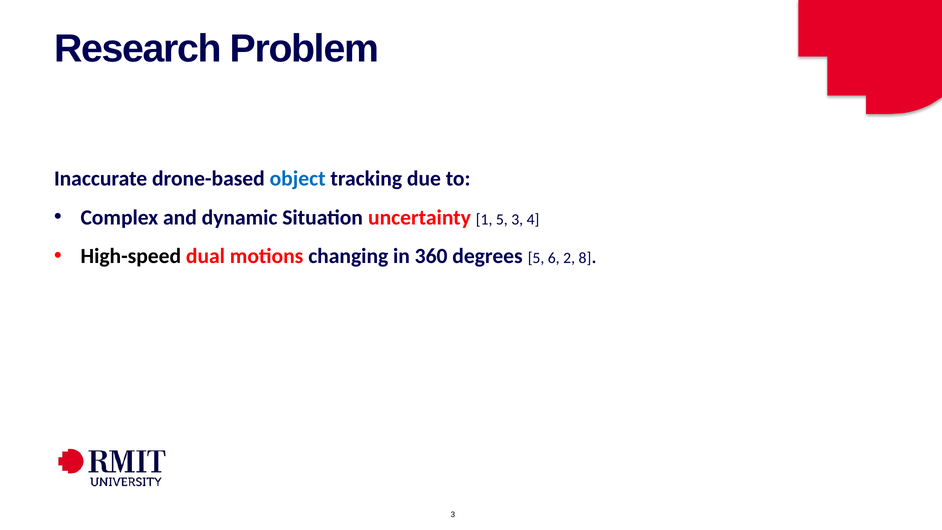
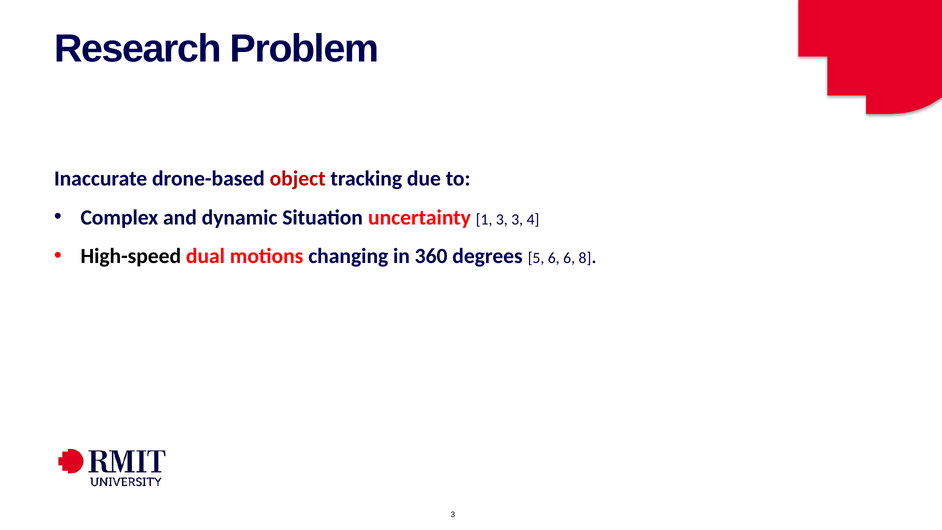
object colour: blue -> red (298, 179)
1 5: 5 -> 3 (502, 219)
6 2: 2 -> 6 (569, 258)
